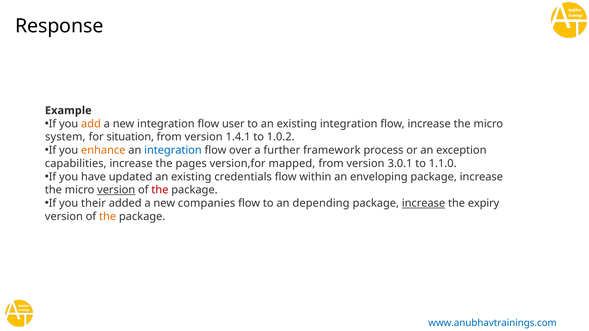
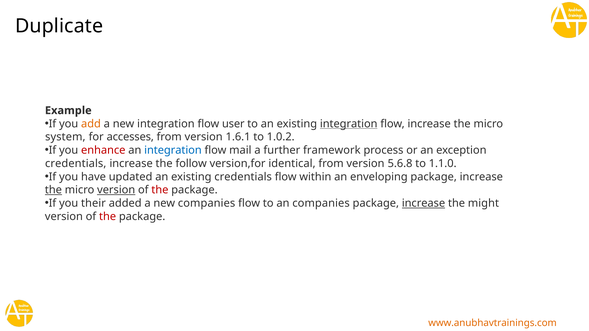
Response: Response -> Duplicate (59, 26)
integration underline: none -> present (349, 124)
situation: situation -> accesses (130, 137)
1.4.1: 1.4.1 -> 1.6.1 (238, 137)
enhance colour: orange -> red (103, 150)
over: over -> mail (240, 150)
capabilities: capabilities -> credentials (76, 164)
pages: pages -> follow (191, 164)
mapped: mapped -> identical (292, 164)
3.0.1: 3.0.1 -> 5.6.8 (400, 164)
the underline: none -> present (53, 190)
an depending: depending -> companies (321, 203)
expiry: expiry -> might (483, 203)
the colour: orange -> red (108, 217)
www.anubhavtrainings.com colour: blue -> orange (492, 323)
